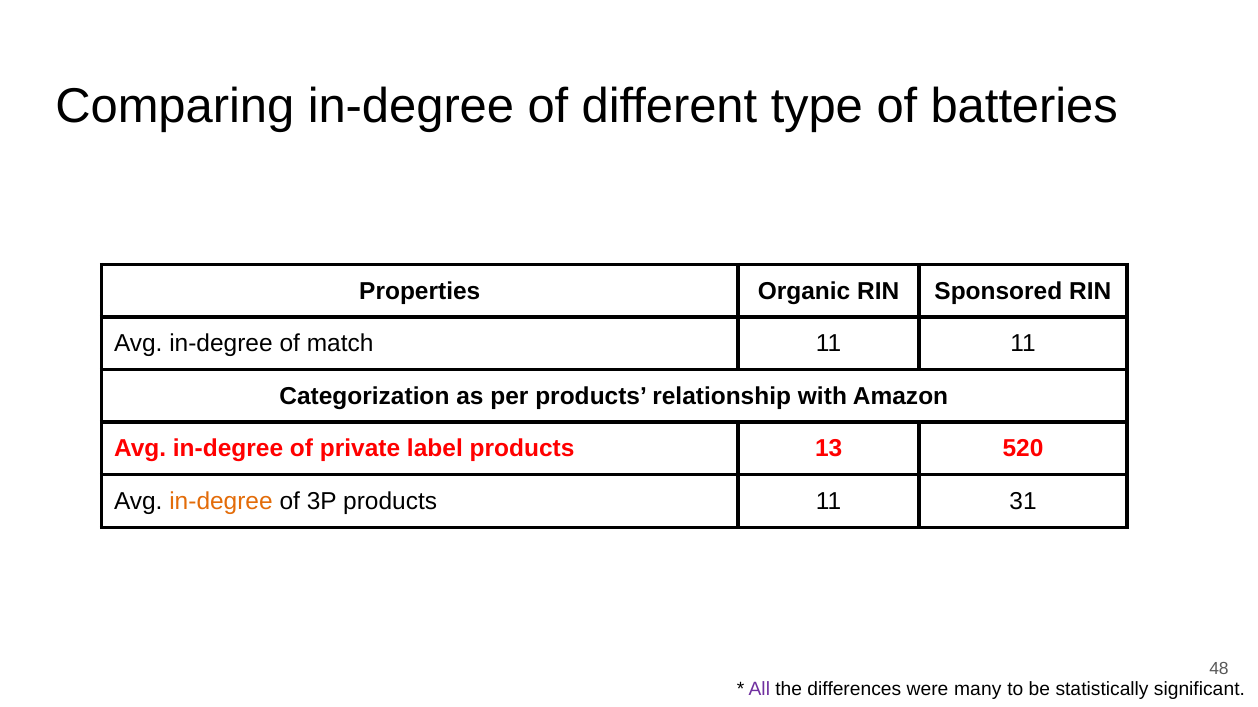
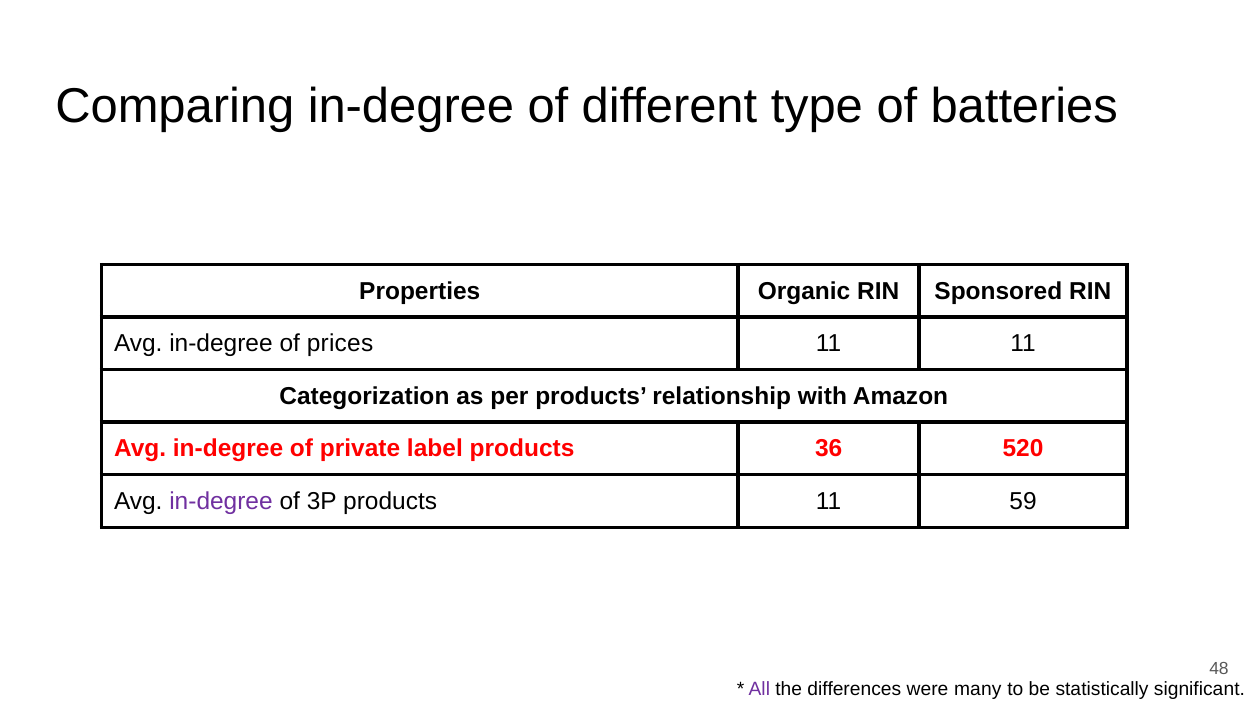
match: match -> prices (340, 344)
13: 13 -> 36 (829, 449)
in-degree colour: orange -> purple (221, 502)
31: 31 -> 59 (1023, 502)
